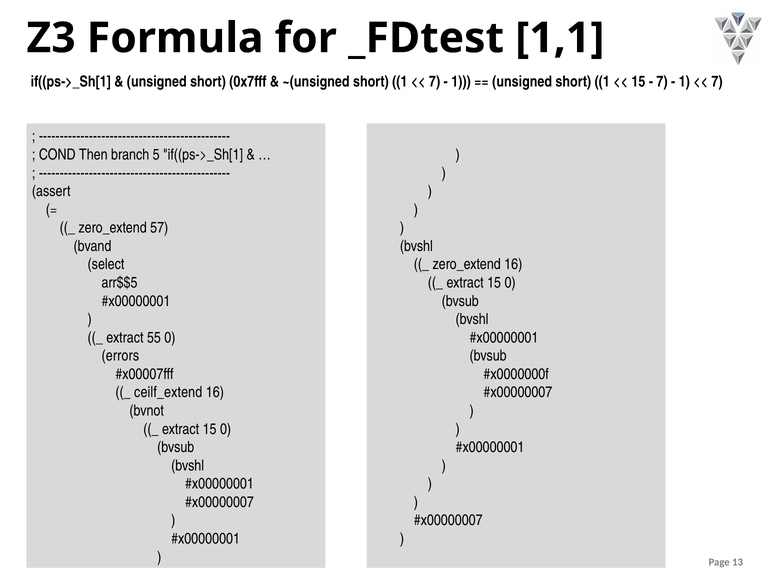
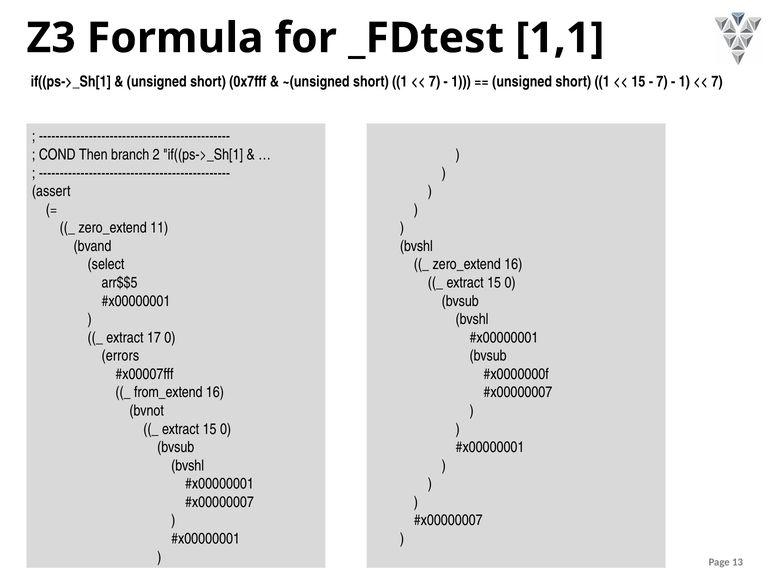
5: 5 -> 2 (156, 155)
57: 57 -> 11 (159, 228)
55: 55 -> 17 (154, 338)
ceilf_extend: ceilf_extend -> from_extend (168, 392)
